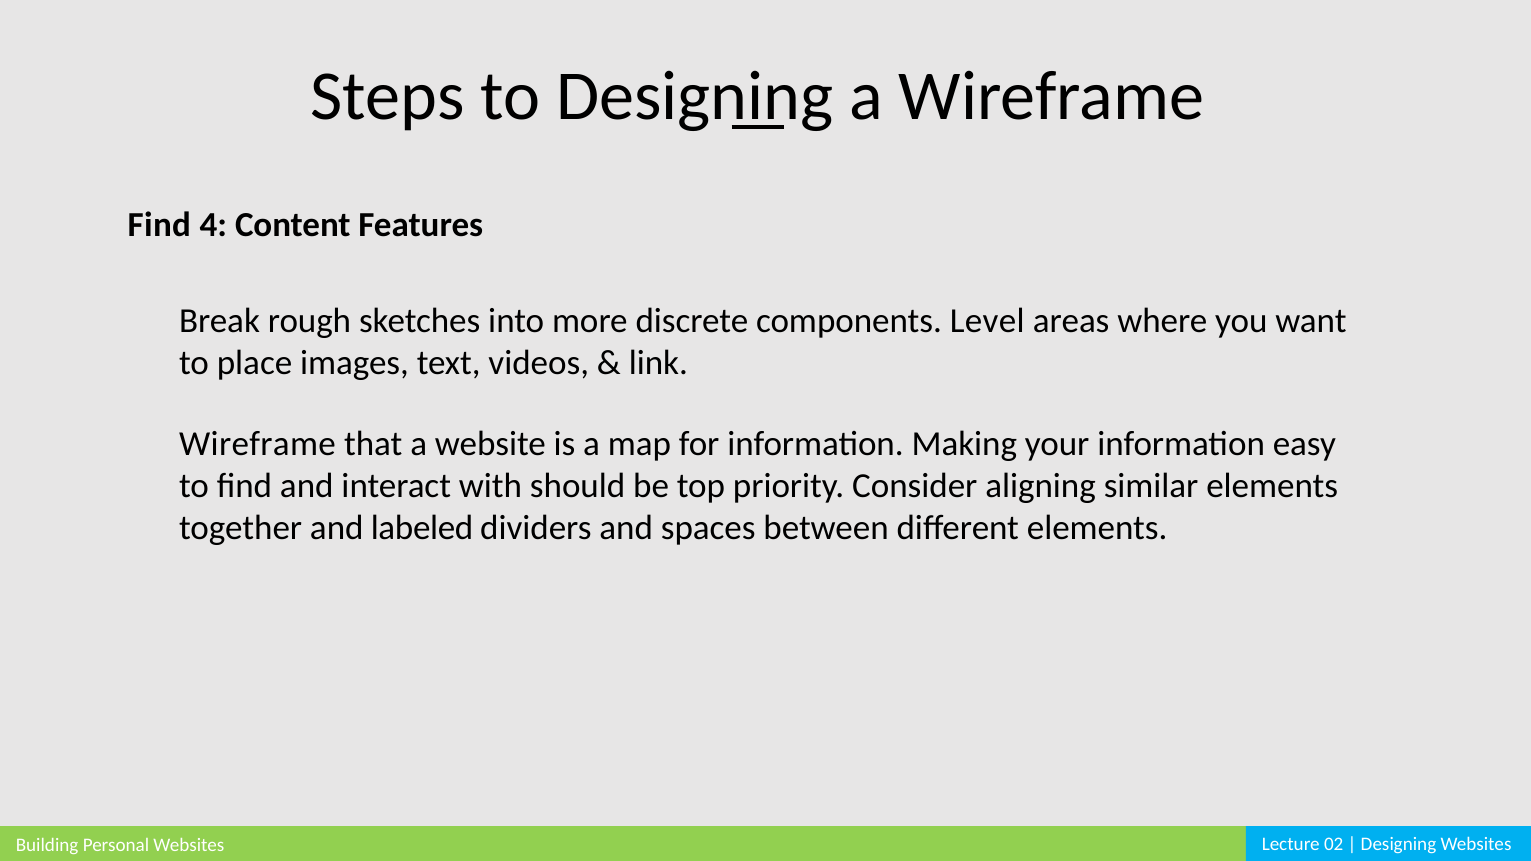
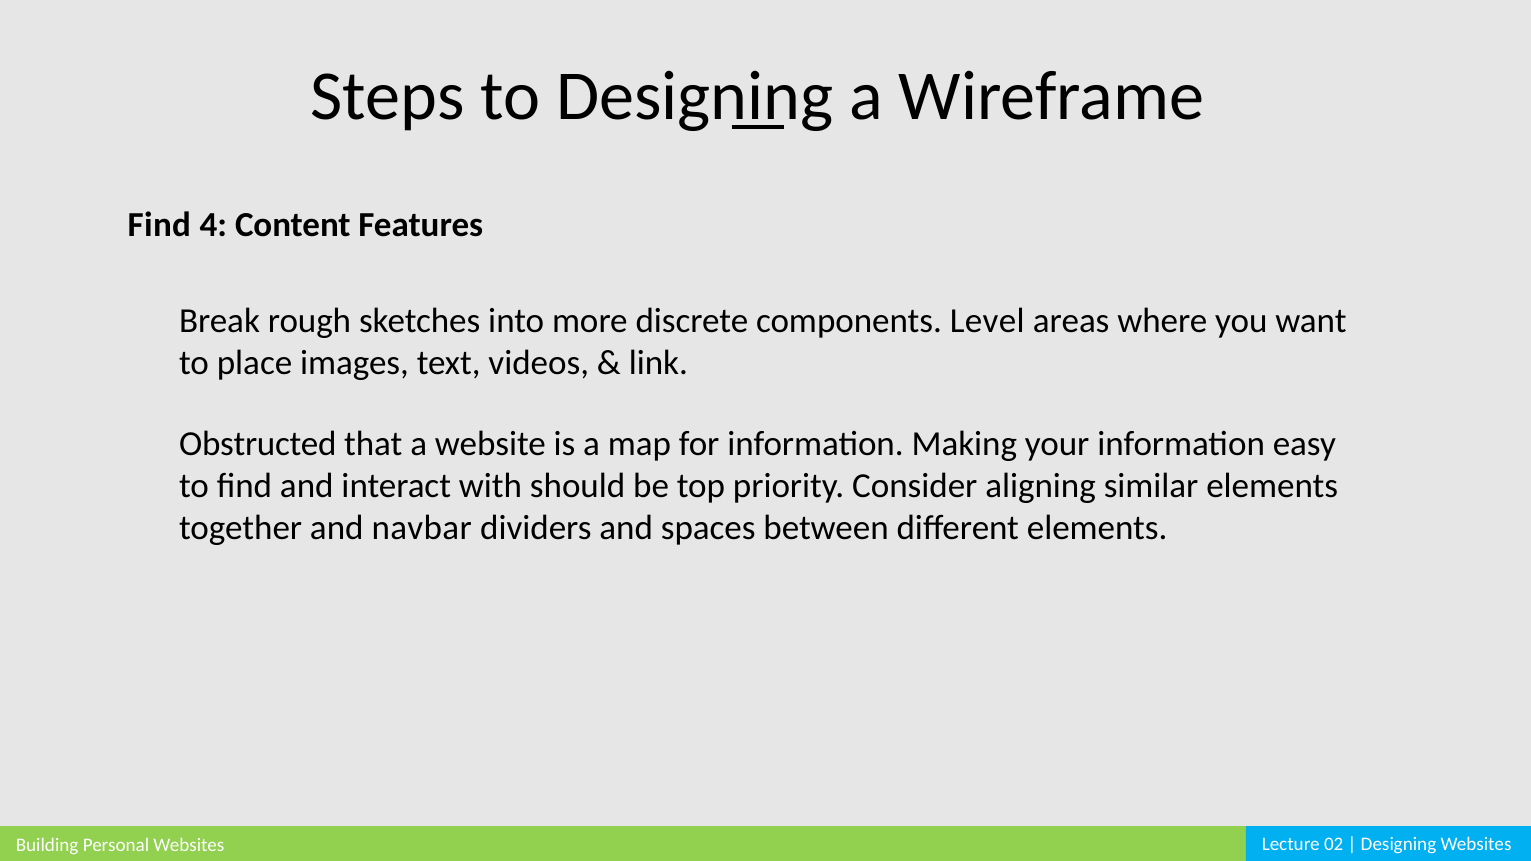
Wireframe: Wireframe -> Obstructed (258, 444)
labeled: labeled -> navbar (422, 528)
